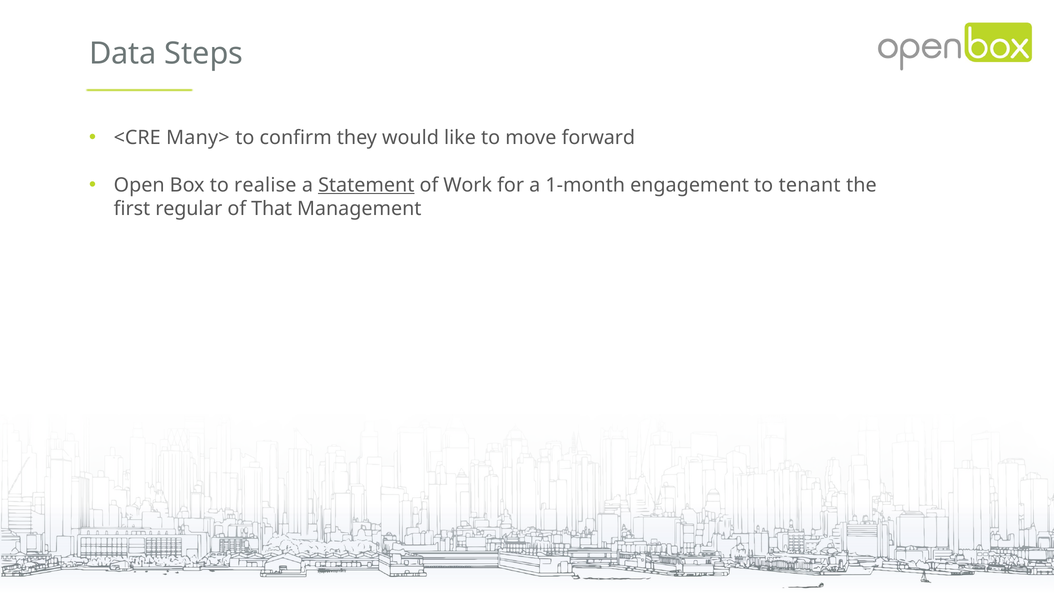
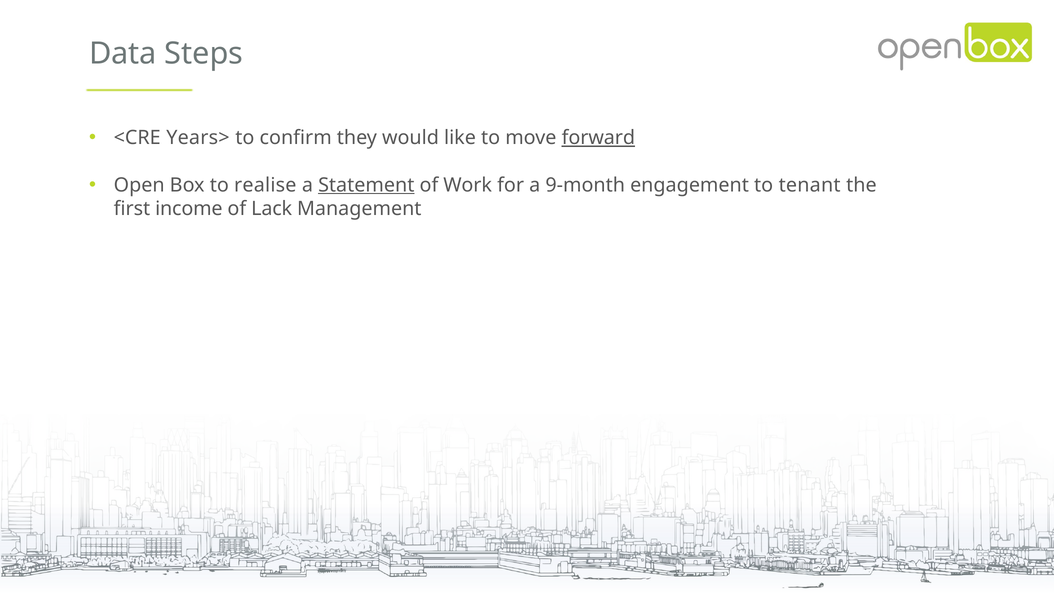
Many>: Many> -> Years> (198, 138)
forward underline: none -> present (598, 138)
1-month: 1-month -> 9-month (585, 185)
regular: regular -> income (189, 209)
That: That -> Lack (272, 209)
